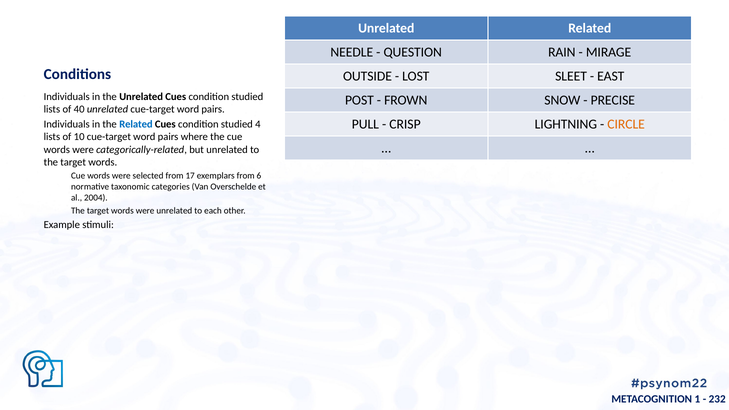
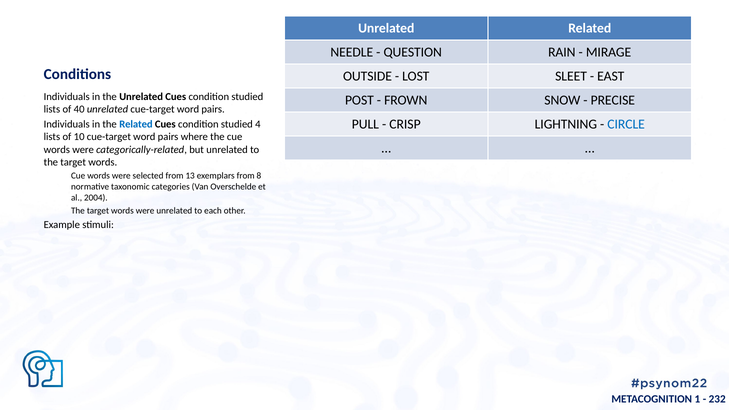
CIRCLE colour: orange -> blue (626, 124)
17: 17 -> 13 (190, 176)
6: 6 -> 8 (259, 176)
